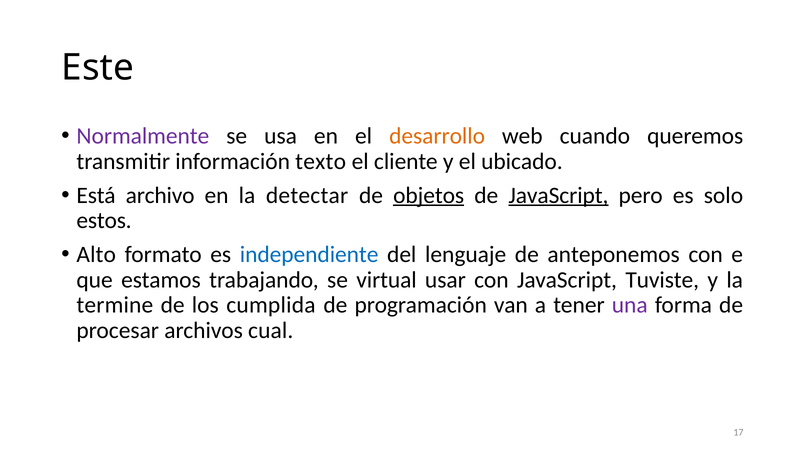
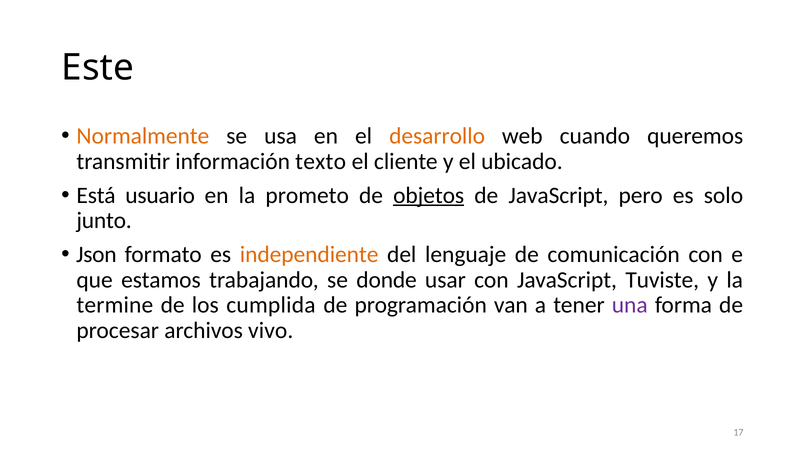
Normalmente colour: purple -> orange (143, 136)
archivo: archivo -> usuario (160, 195)
detectar: detectar -> prometo (307, 195)
JavaScript underline: present -> none (558, 195)
estos: estos -> junto (104, 221)
Alto: Alto -> Json (96, 254)
independiente colour: blue -> orange (309, 254)
anteponemos: anteponemos -> comunicación (614, 254)
virtual: virtual -> donde (387, 280)
cual: cual -> vivo (271, 330)
